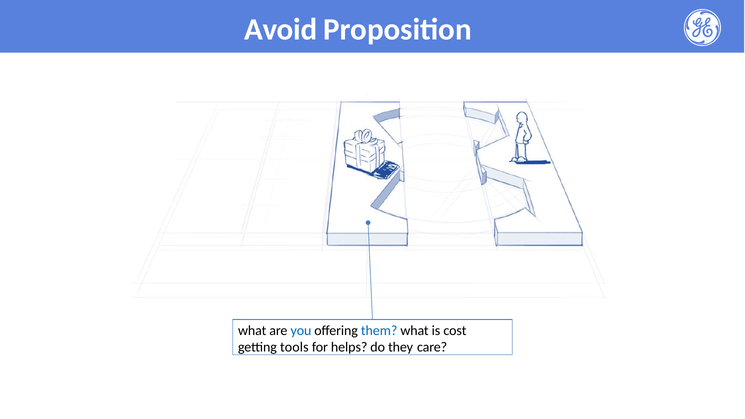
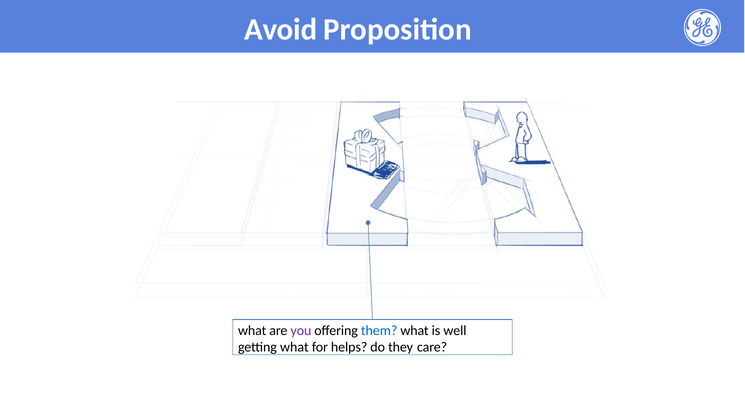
you colour: blue -> purple (301, 330)
cost: cost -> well (455, 330)
getting tools: tools -> what (294, 347)
